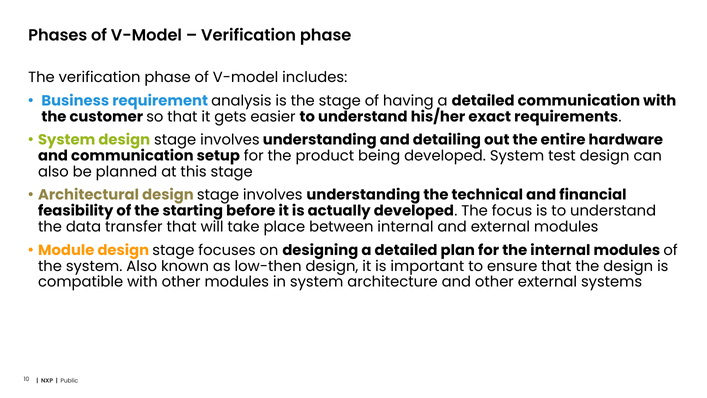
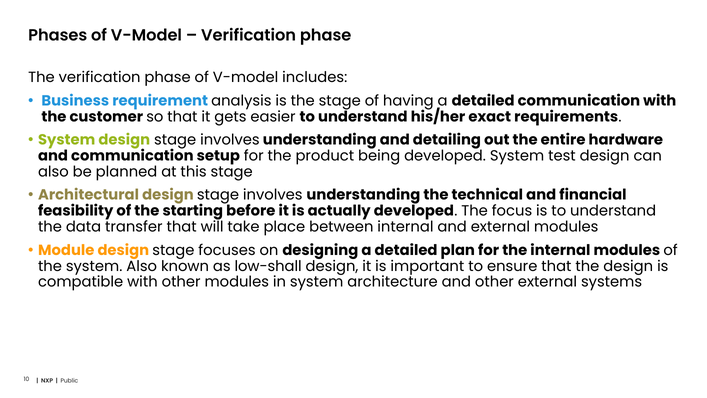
low-then: low-then -> low-shall (268, 266)
